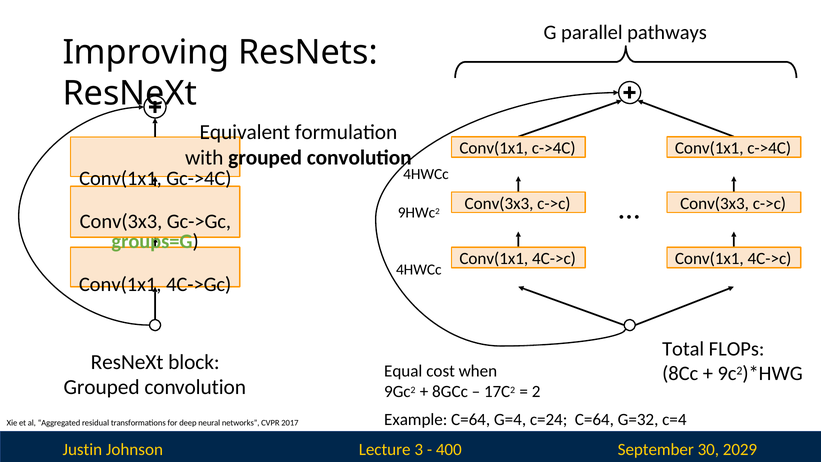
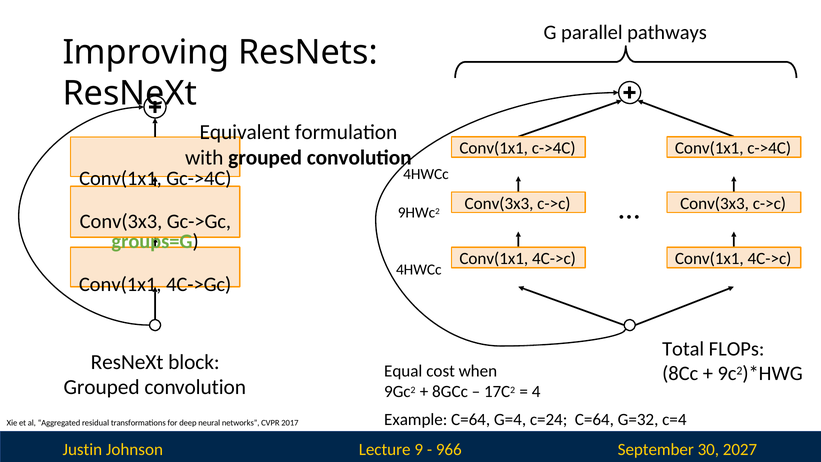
2: 2 -> 4 (536, 392)
3: 3 -> 9 (419, 450)
400: 400 -> 966 (449, 450)
2029: 2029 -> 2027 (740, 449)
